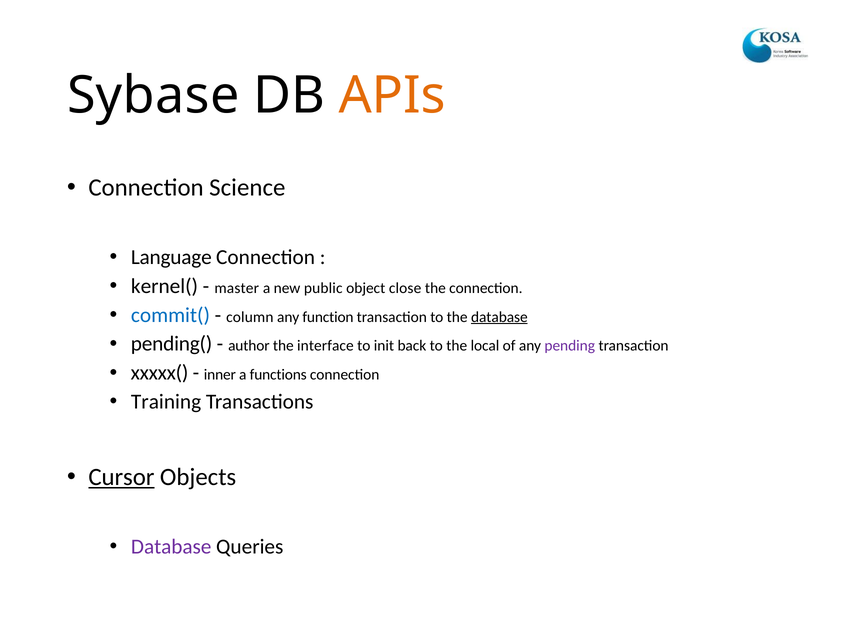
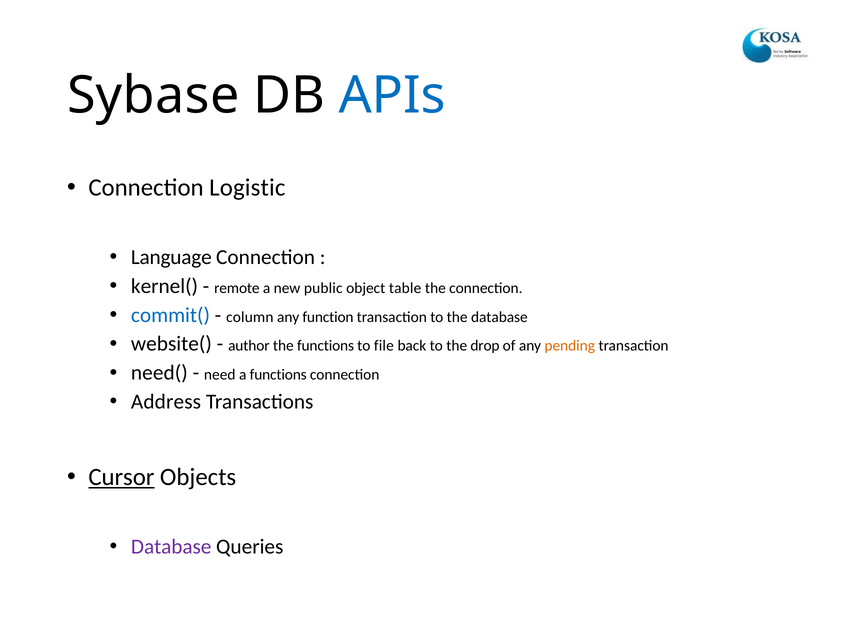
APIs colour: orange -> blue (392, 95)
Science: Science -> Logistic (247, 188)
master: master -> remote (237, 288)
close: close -> table (405, 288)
database underline: present -> none (499, 317)
pending(: pending( -> website( (171, 344)
the interface: interface -> functions (326, 346)
init: init -> file (384, 346)
local: local -> drop (485, 346)
pending colour: purple -> orange (570, 346)
xxxxx(: xxxxx( -> need( (159, 373)
inner: inner -> need (220, 375)
Training: Training -> Address (166, 402)
